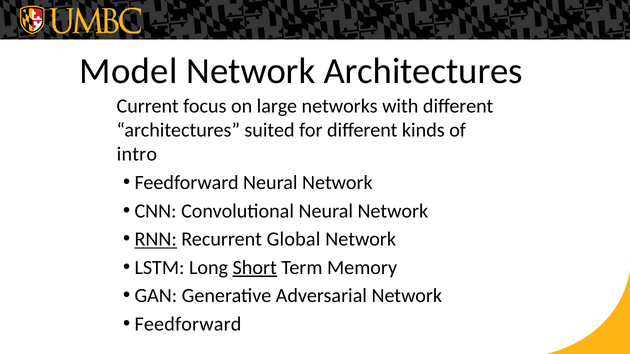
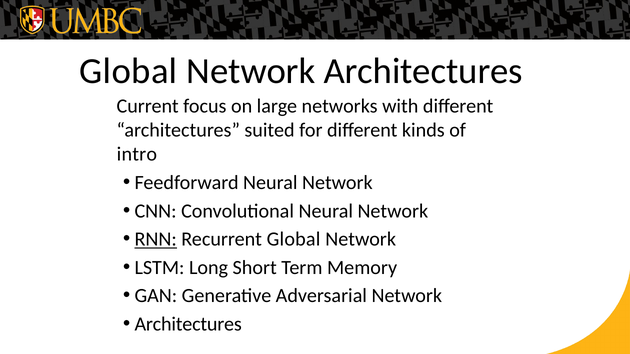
Model: Model -> Global (128, 71)
Short underline: present -> none (255, 268)
Feedforward: Feedforward -> Architectures (188, 324)
